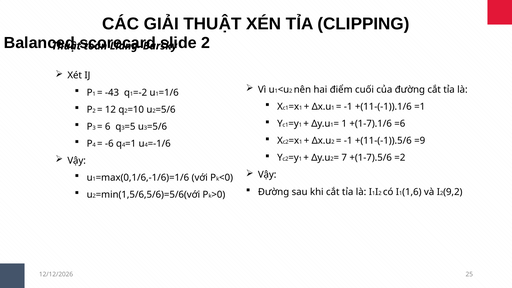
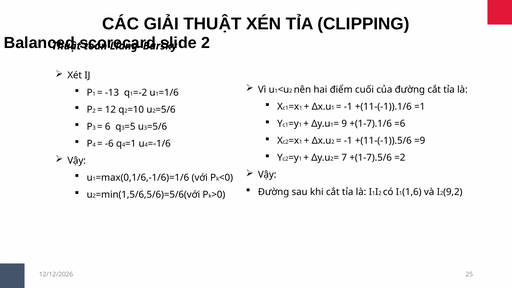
-43: -43 -> -13 (112, 92)
1: 1 -> 9 (344, 124)
